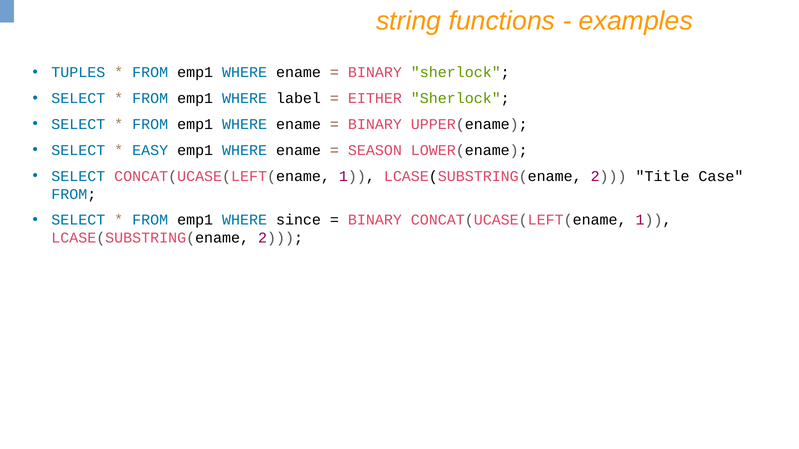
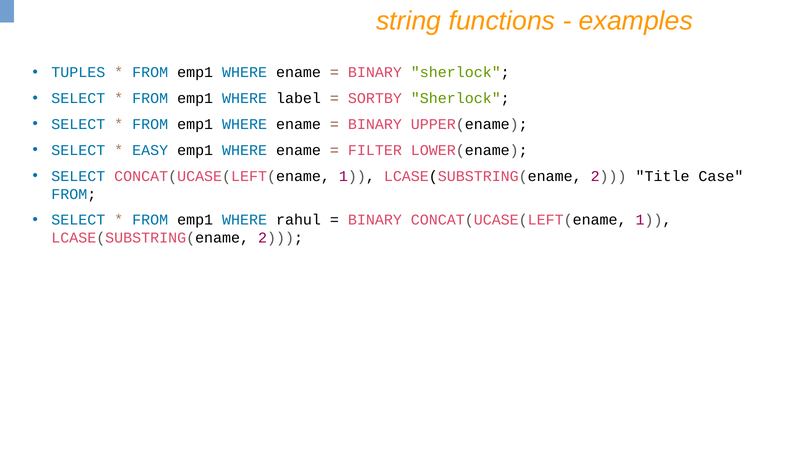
EITHER: EITHER -> SORTBY (375, 98)
SEASON: SEASON -> FILTER (375, 150)
since: since -> rahul (299, 220)
